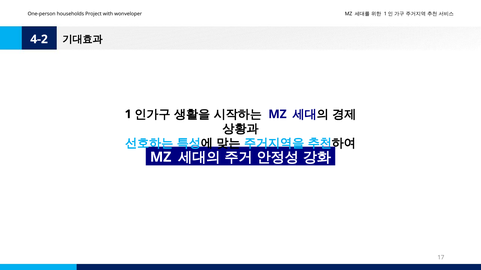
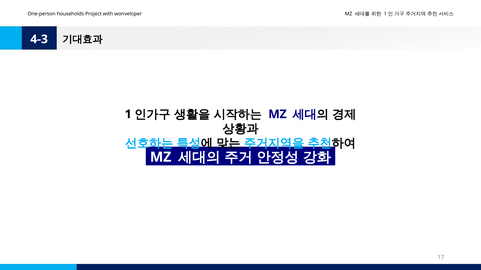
4-2: 4-2 -> 4-3 (39, 39)
